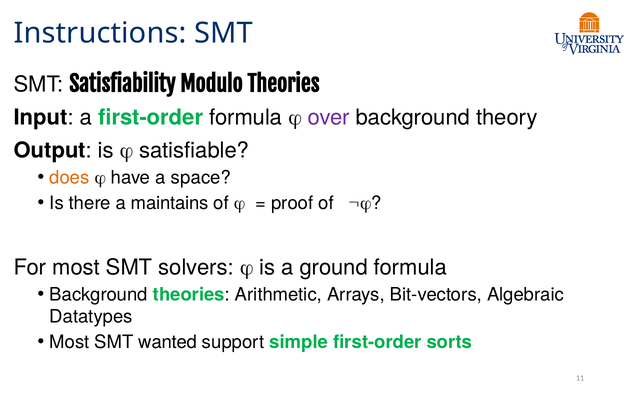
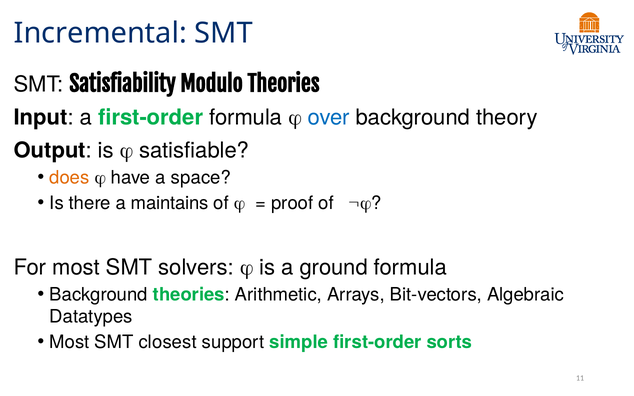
Instructions: Instructions -> Incremental (100, 33)
over colour: purple -> blue (329, 117)
wanted: wanted -> closest (168, 343)
